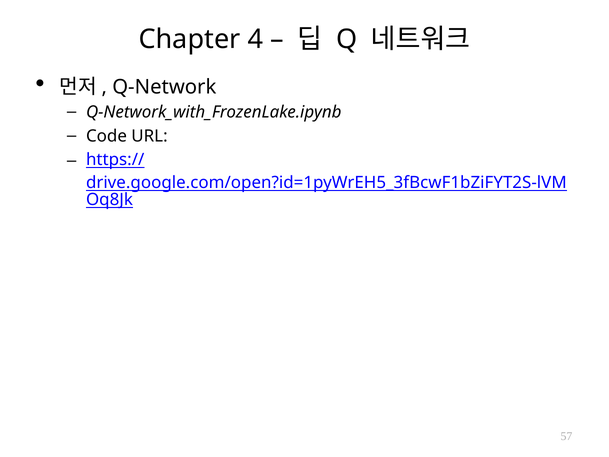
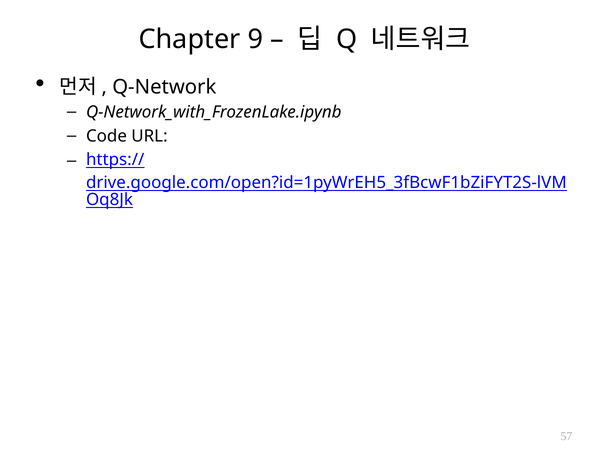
4: 4 -> 9 (255, 39)
